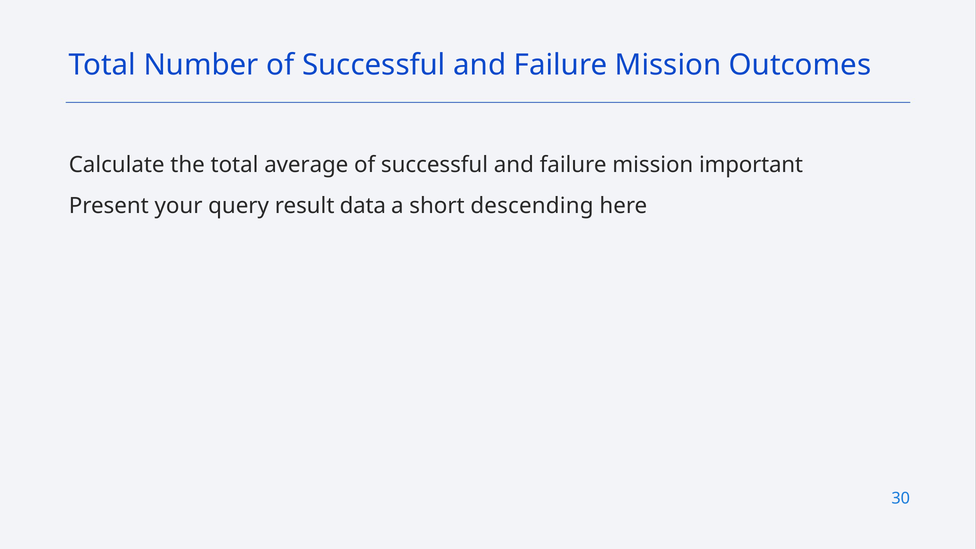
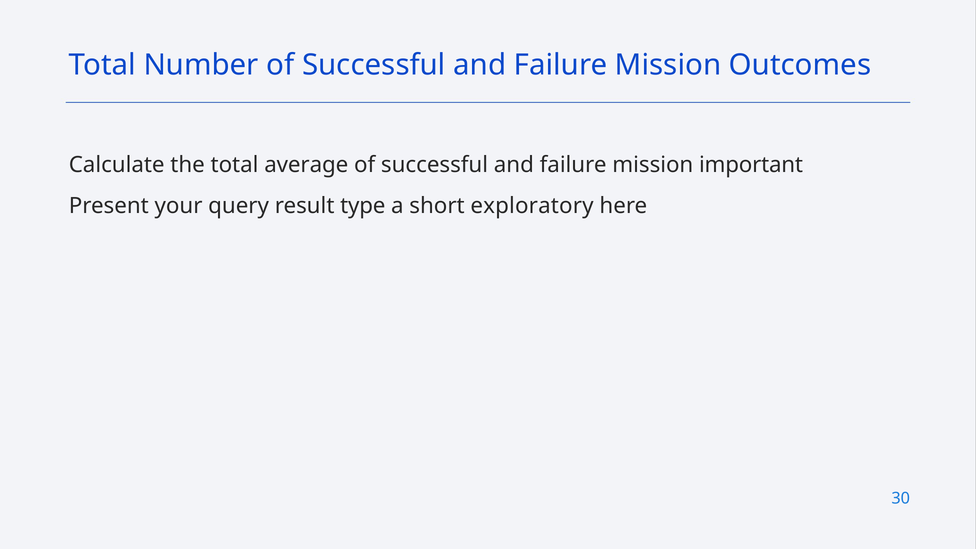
data: data -> type (363, 206)
descending: descending -> exploratory (532, 206)
